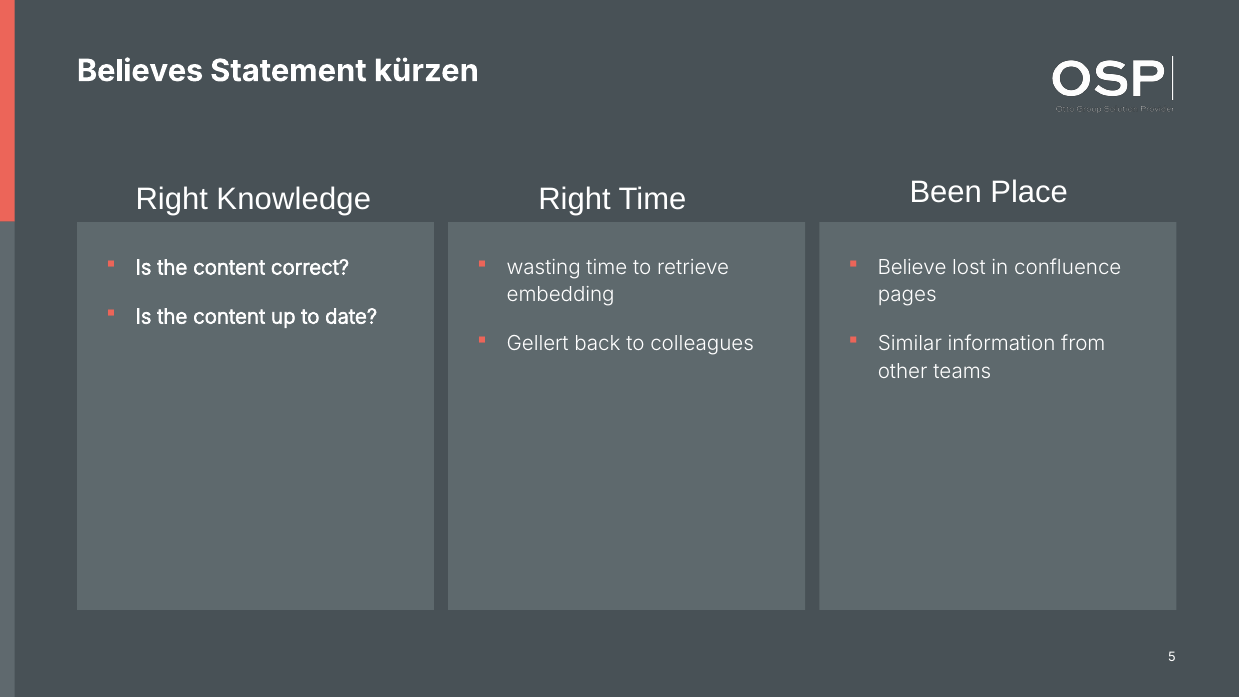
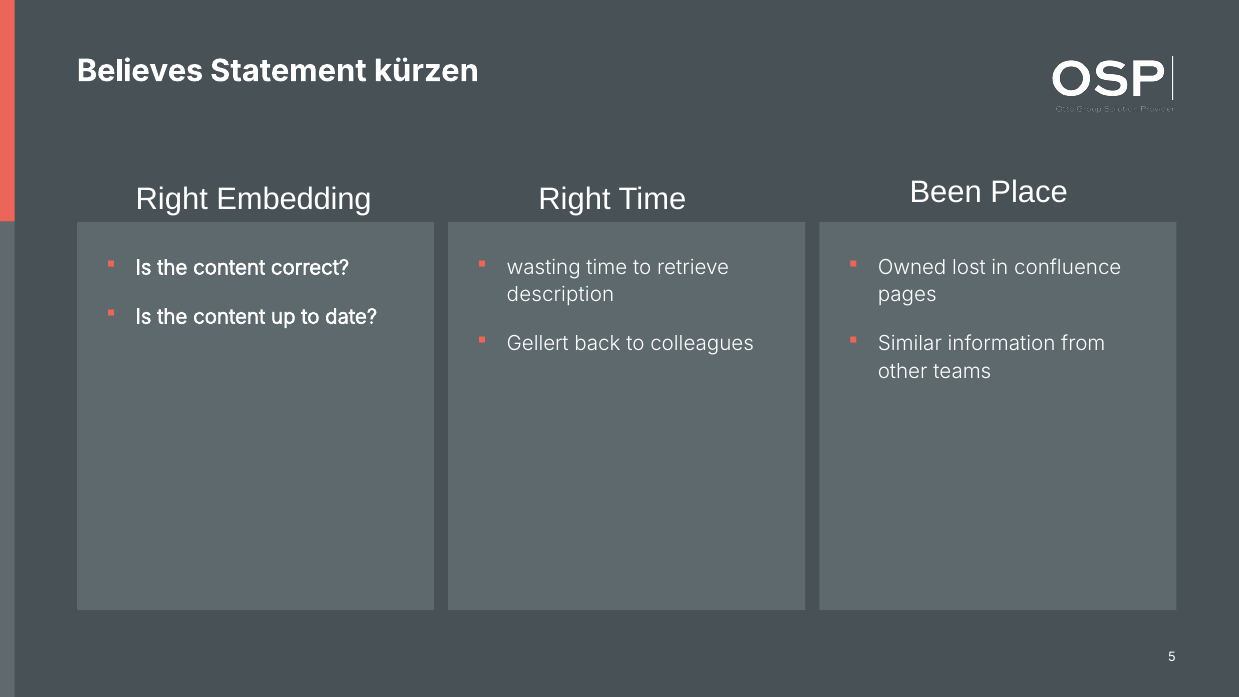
Knowledge: Knowledge -> Embedding (294, 200)
Believe: Believe -> Owned (912, 268)
embedding: embedding -> description (561, 295)
